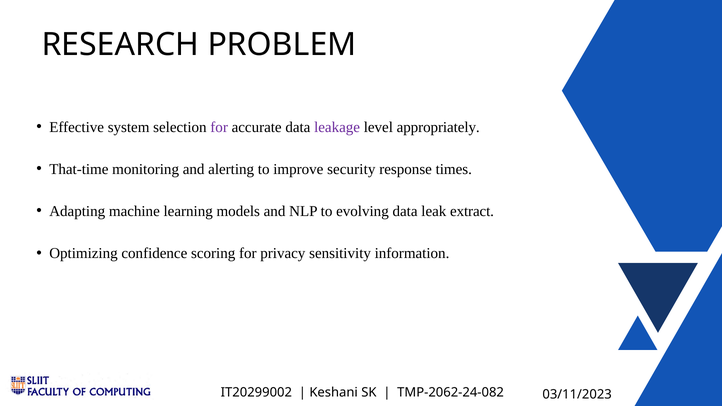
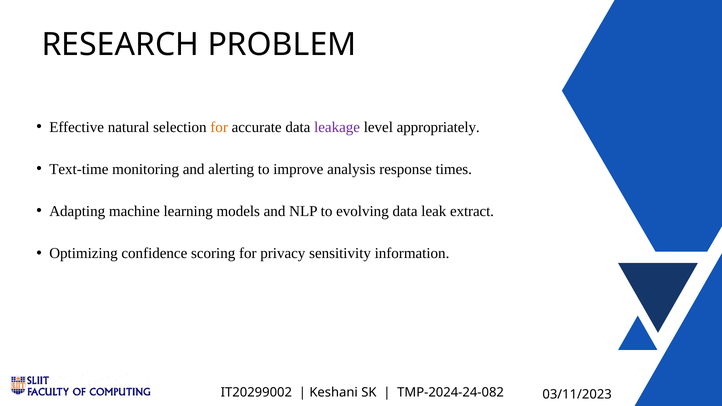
system: system -> natural (129, 127)
for colour: purple -> orange (219, 127)
That-time: That-time -> Text-time (79, 169)
security: security -> analysis (351, 169)
TMP-2062-24-082: TMP-2062-24-082 -> TMP-2024-24-082 (451, 393)
